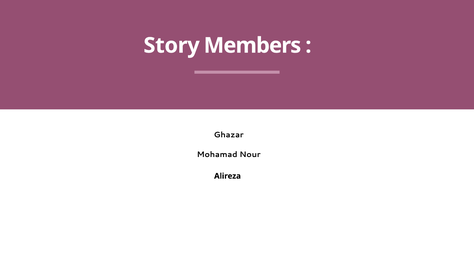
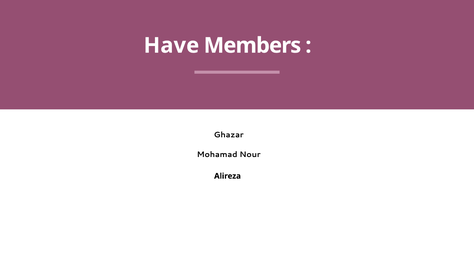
Story: Story -> Have (171, 45)
